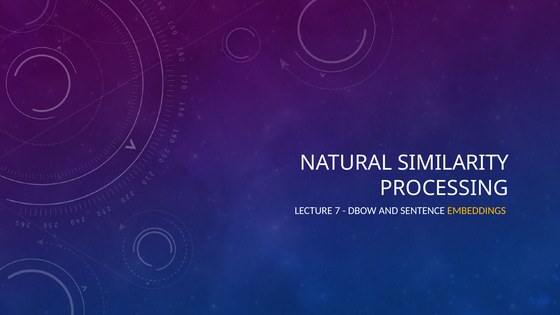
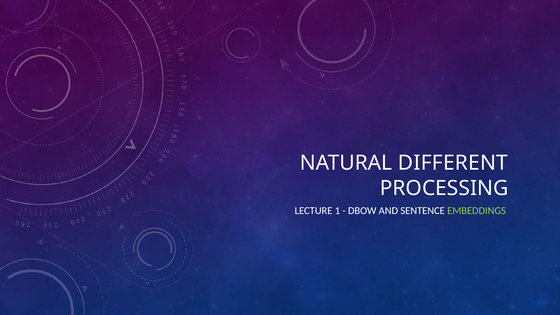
SIMILARITY: SIMILARITY -> DIFFERENT (453, 163)
7: 7 -> 1 (337, 211)
EMBEDDINGS colour: yellow -> light green (477, 211)
